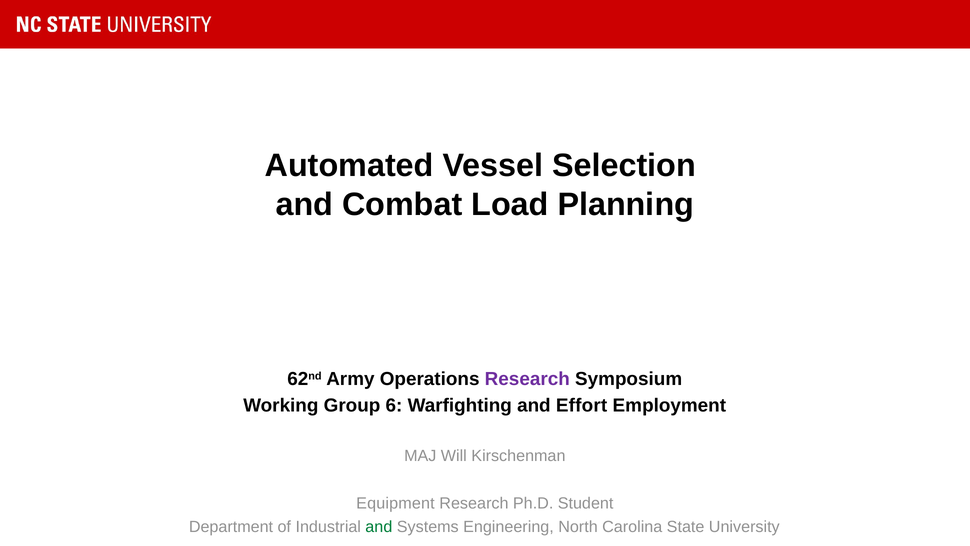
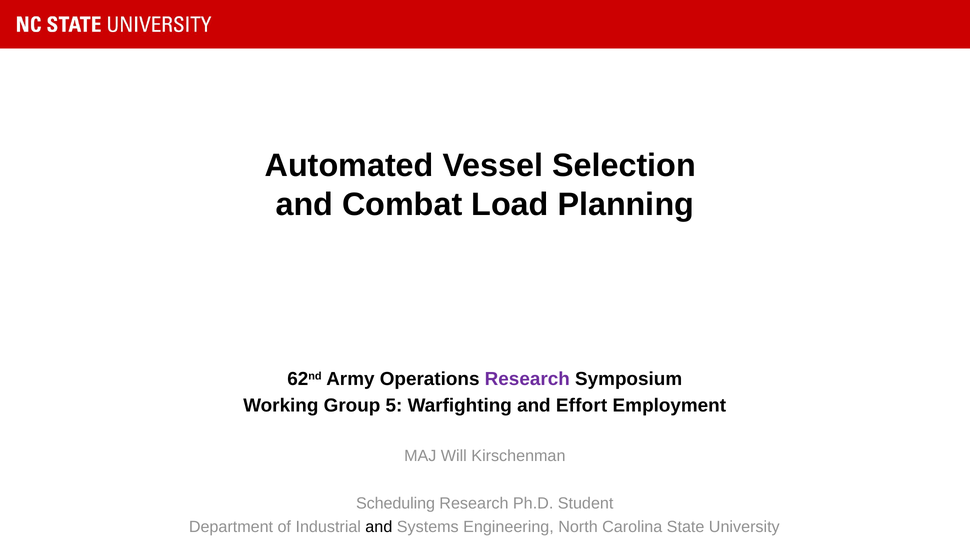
6: 6 -> 5 (394, 405)
Equipment: Equipment -> Scheduling (396, 503)
and colour: green -> black (379, 527)
